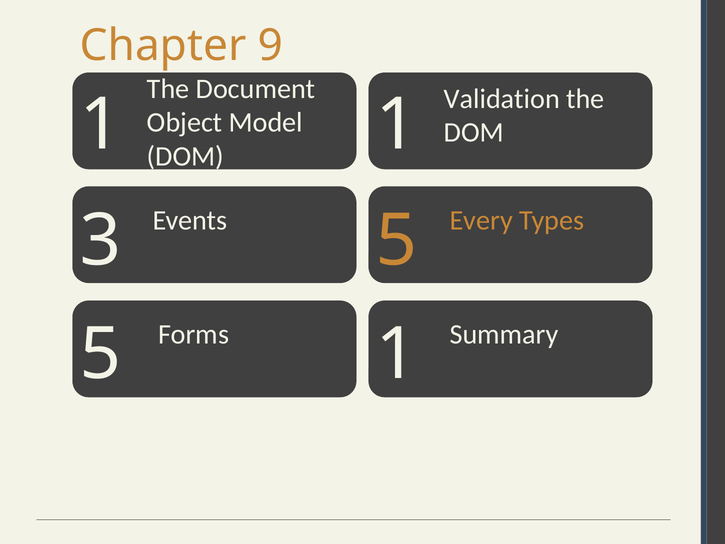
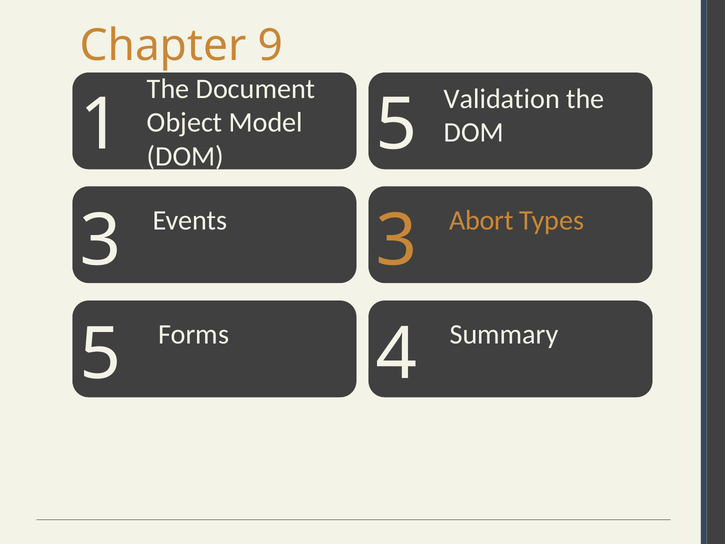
1 1: 1 -> 5 (396, 125)
Every: Every -> Abort (481, 220)
3 5: 5 -> 3 (396, 241)
5 1: 1 -> 4 (396, 354)
